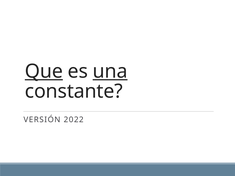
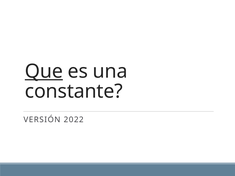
una underline: present -> none (110, 71)
